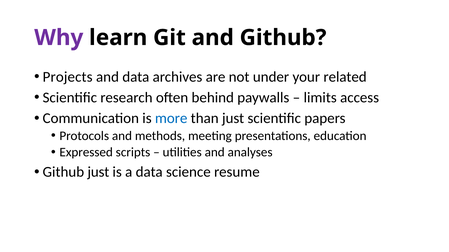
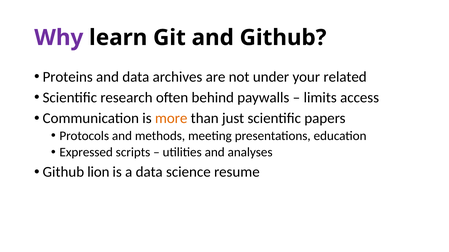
Projects: Projects -> Proteins (68, 77)
more colour: blue -> orange (171, 119)
Github just: just -> lion (98, 172)
